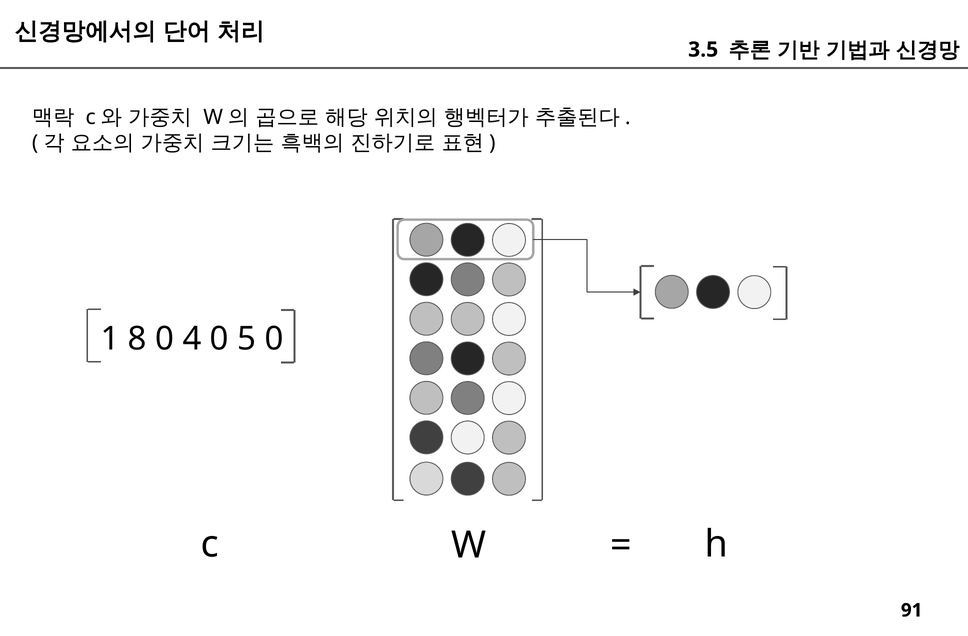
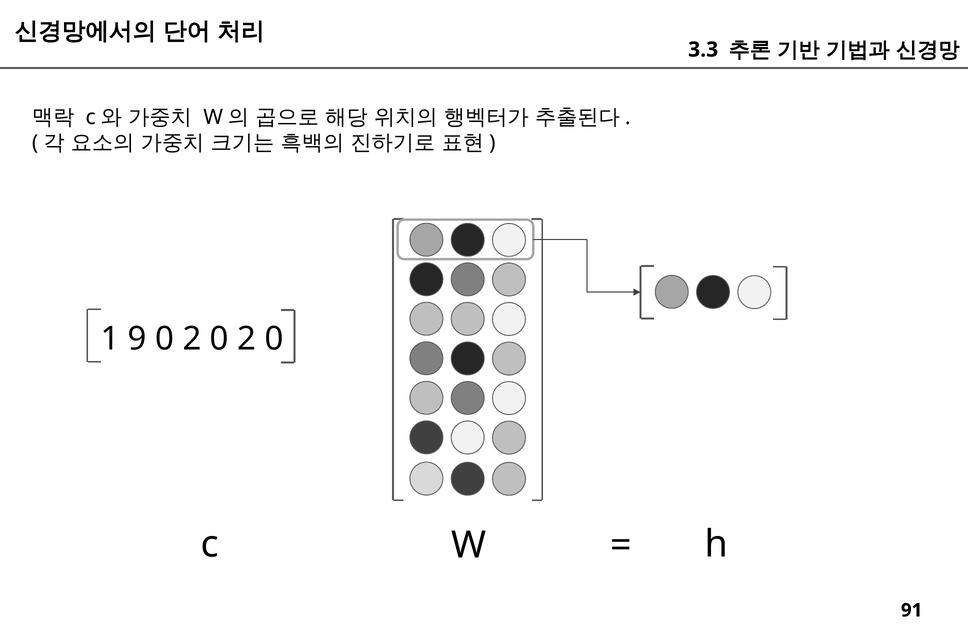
3.5: 3.5 -> 3.3 (703, 50)
8: 8 -> 9 (137, 339)
4: 4 -> 2 (192, 339)
5: 5 -> 2 (247, 339)
